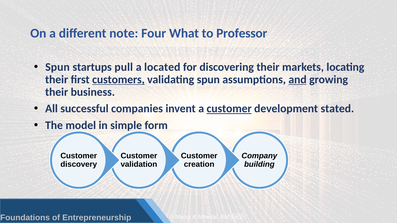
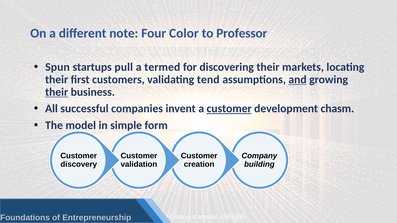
What: What -> Color (184, 33)
located: located -> termed (162, 67)
customers underline: present -> none (118, 80)
validating spun: spun -> tend (208, 80)
their underline: none -> present (57, 92)
stated: stated -> chasm (337, 109)
